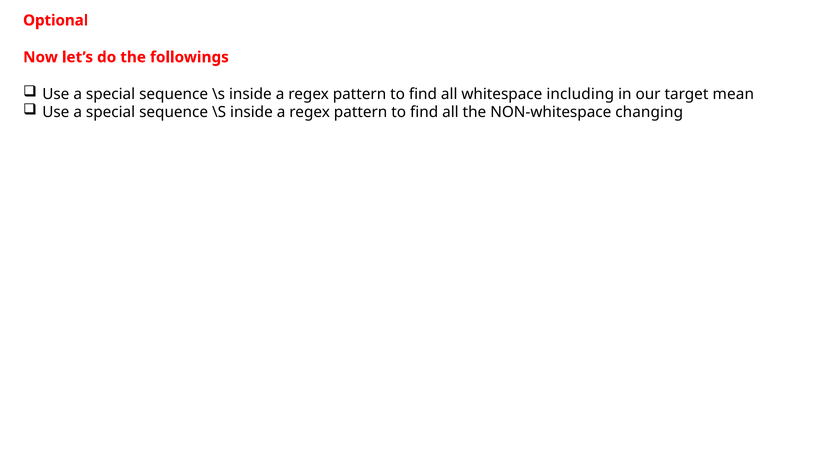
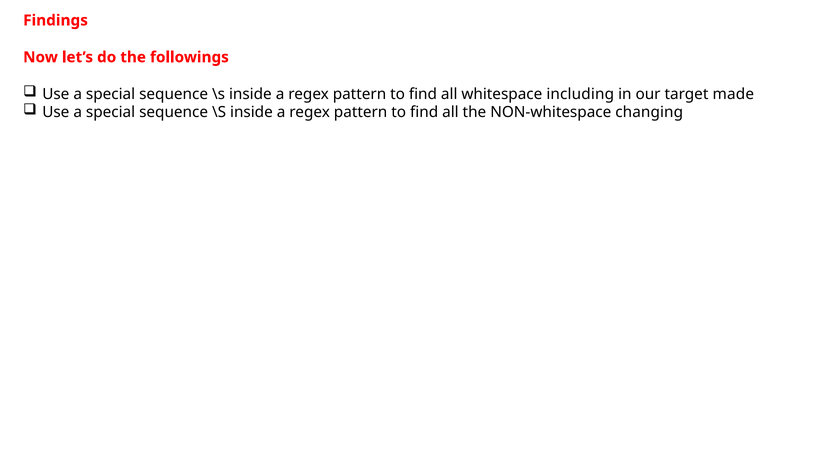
Optional: Optional -> Findings (56, 20)
mean: mean -> made (733, 94)
